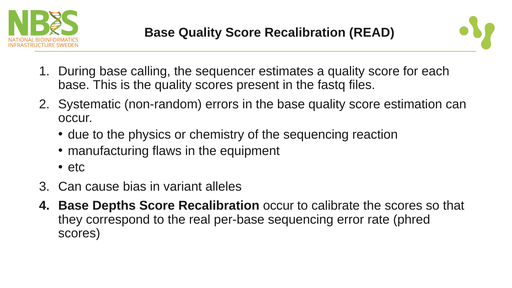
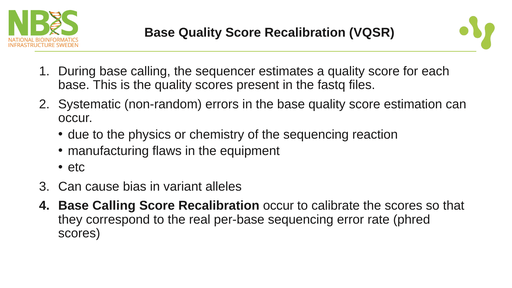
READ: READ -> VQSR (372, 33)
Depths: Depths -> Calling (114, 206)
